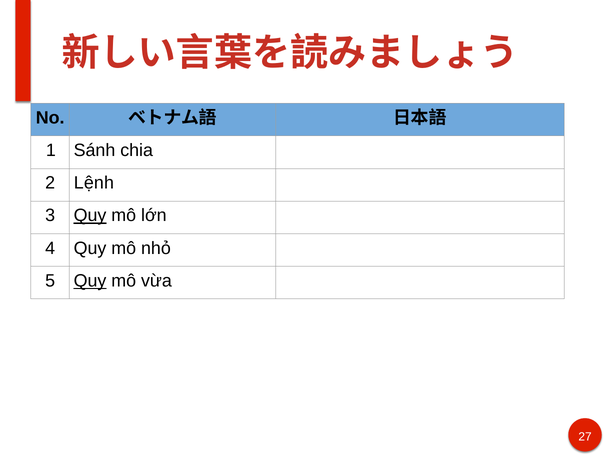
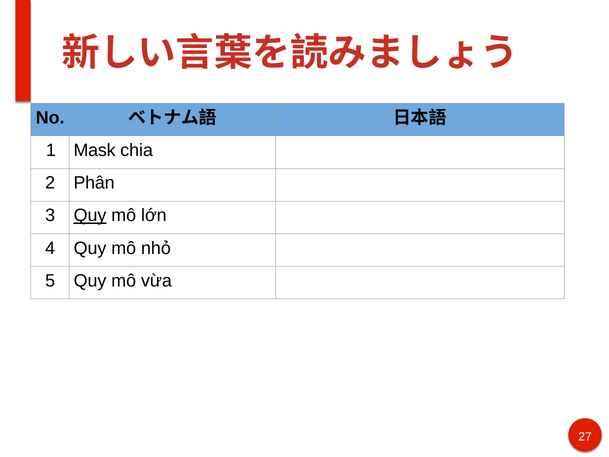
Sánh: Sánh -> Mask (95, 150)
Lệnh: Lệnh -> Phân (94, 183)
Quy underline: present -> none (90, 281)
